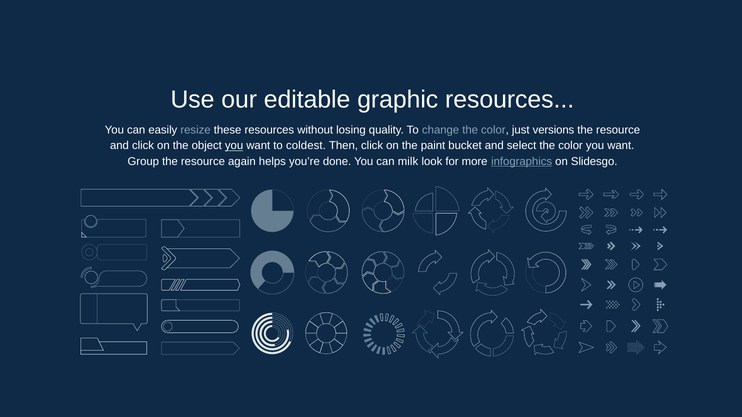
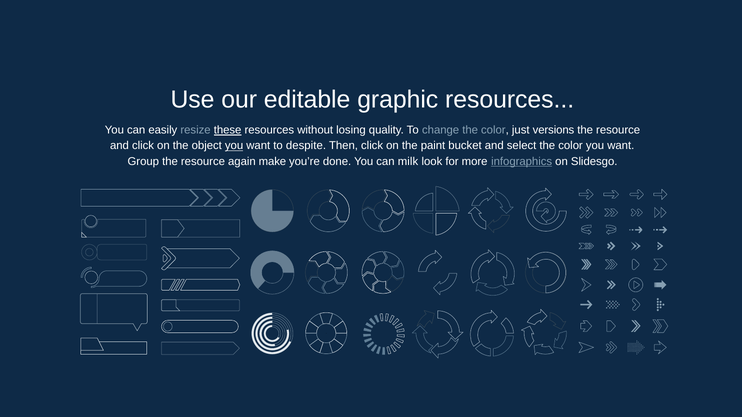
these underline: none -> present (228, 130)
coldest: coldest -> despite (306, 146)
helps: helps -> make (272, 161)
